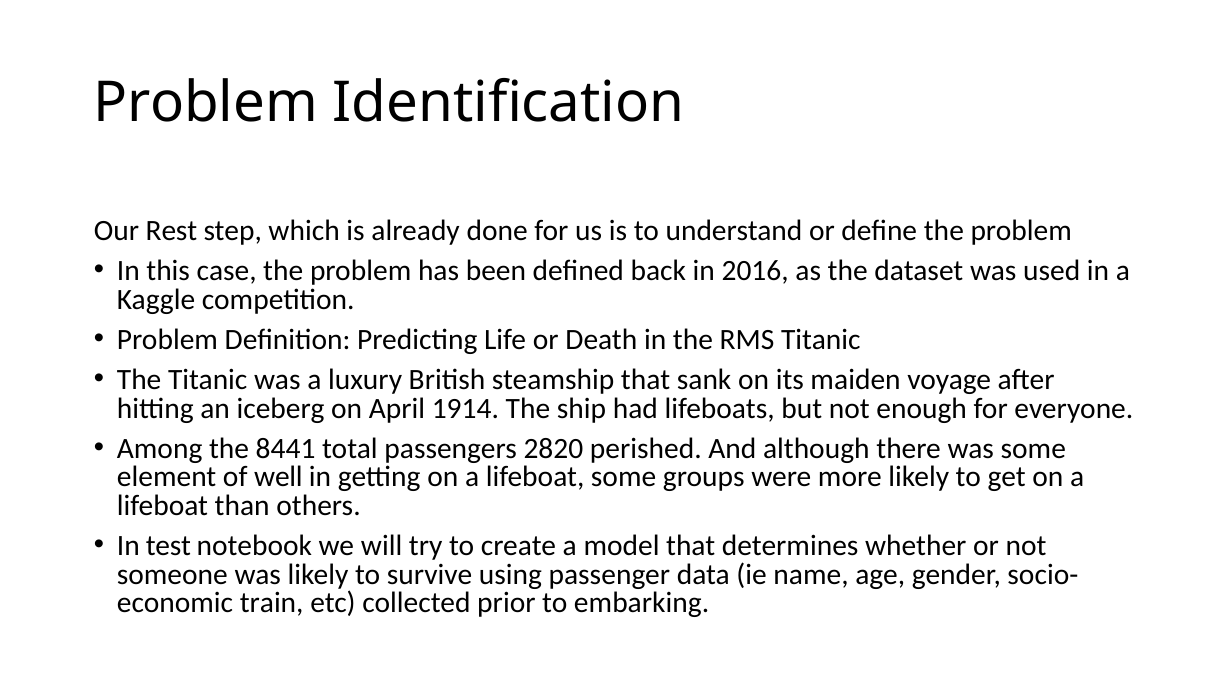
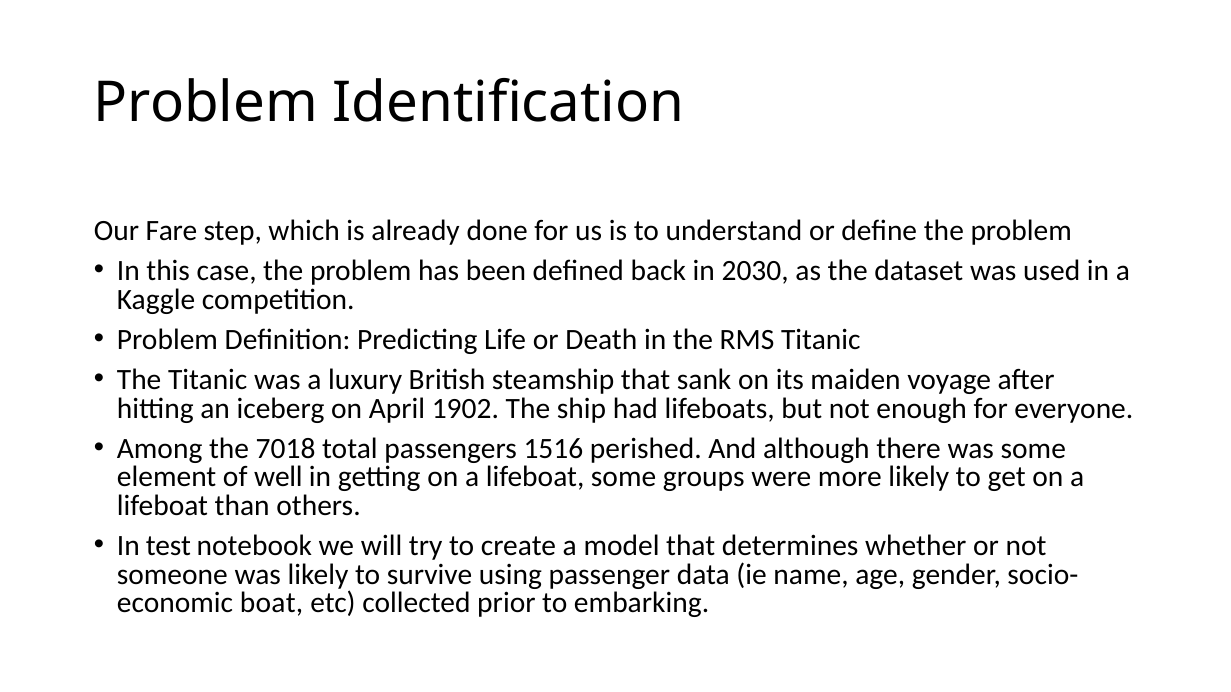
Rest: Rest -> Fare (171, 231)
2016: 2016 -> 2030 (755, 271)
1914: 1914 -> 1902 (465, 409)
8441: 8441 -> 7018 (286, 449)
2820: 2820 -> 1516 (553, 449)
train: train -> boat (272, 603)
